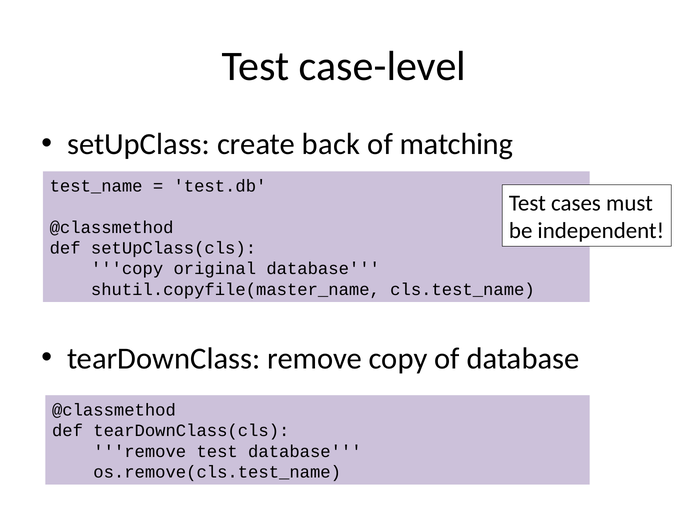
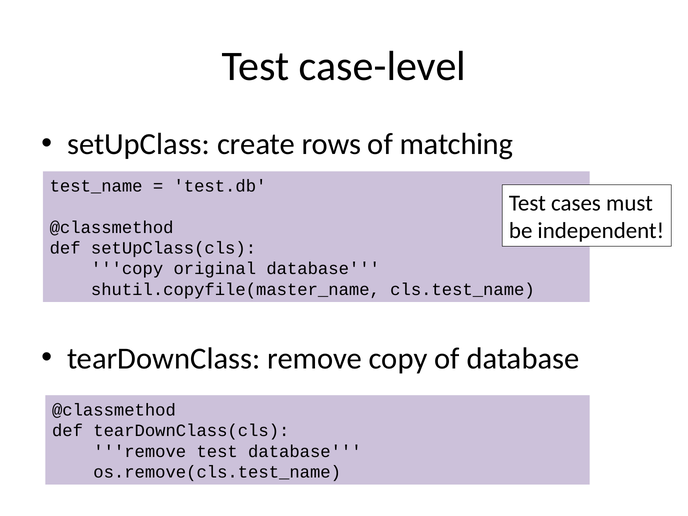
back: back -> rows (331, 144)
